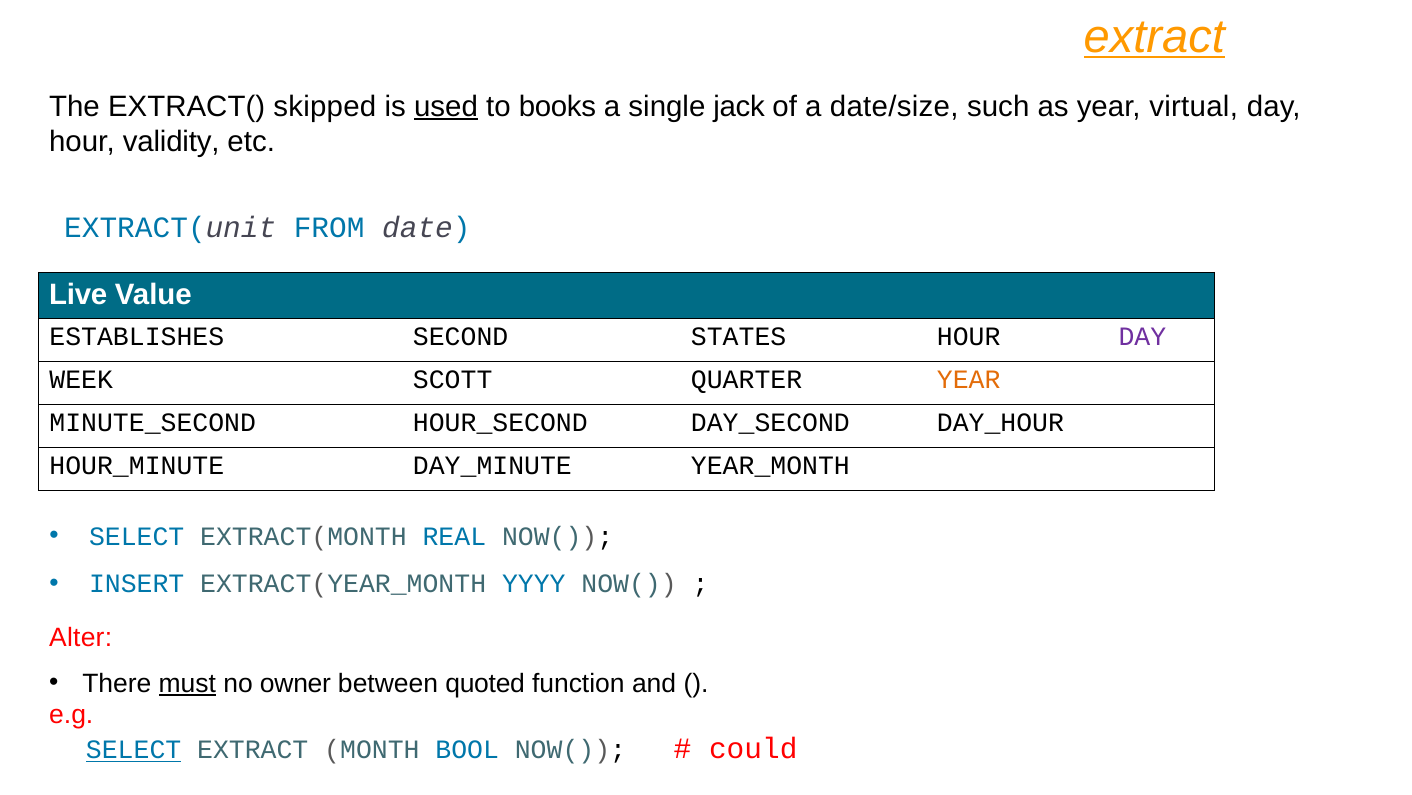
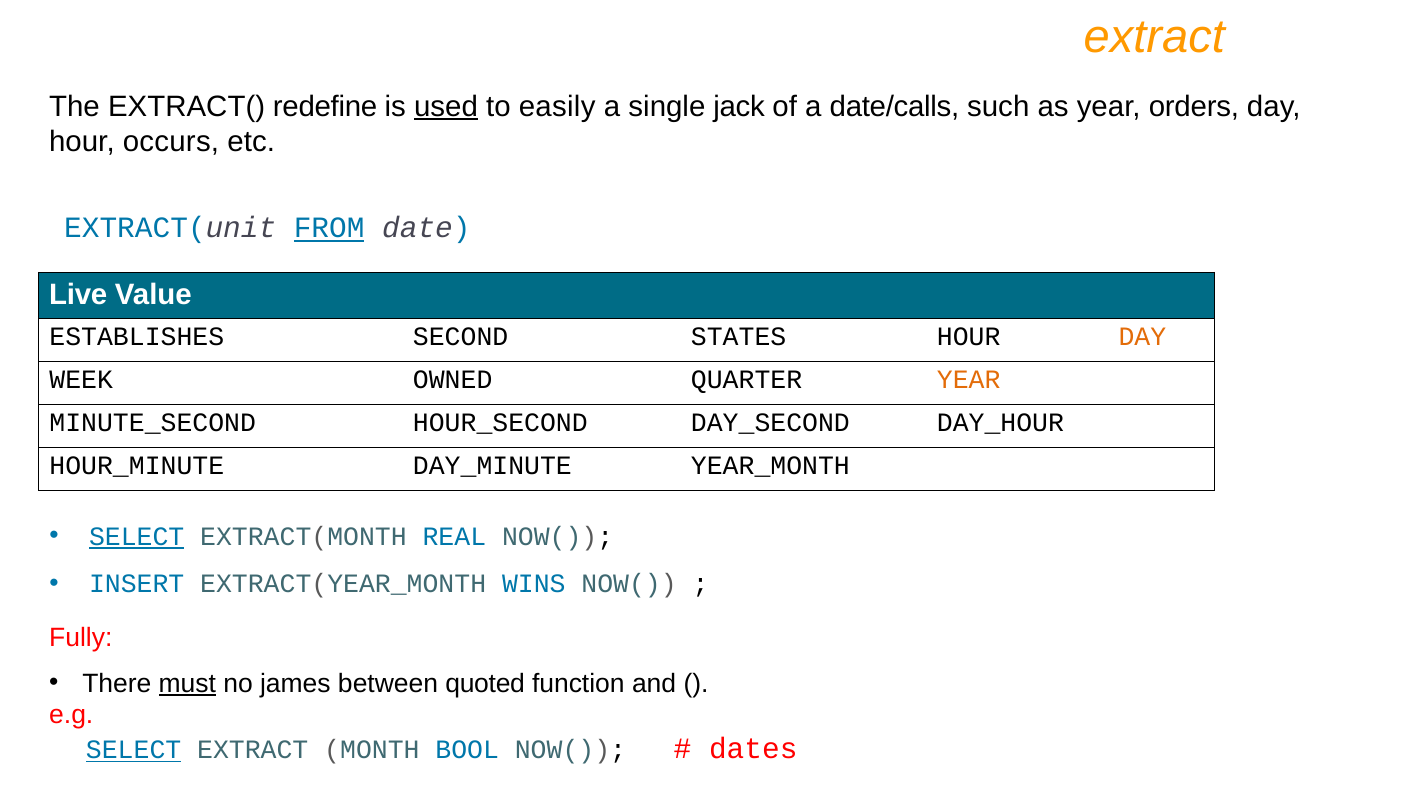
extract underline: present -> none (1154, 37)
skipped: skipped -> redefine (325, 106)
books: books -> easily (557, 106)
date/size: date/size -> date/calls (894, 106)
virtual: virtual -> orders (1194, 106)
validity: validity -> occurs (171, 142)
FROM underline: none -> present (329, 228)
DAY colour: purple -> orange (1142, 337)
SCOTT: SCOTT -> OWNED (453, 380)
SELECT underline: none -> present (137, 536)
YYYY: YYYY -> WINS (534, 584)
Alter: Alter -> Fully (81, 637)
owner: owner -> james (295, 683)
could: could -> dates (753, 748)
